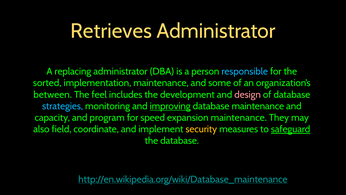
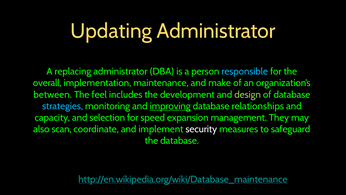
Retrieves: Retrieves -> Updating (111, 31)
sorted: sorted -> overall (47, 83)
some: some -> make (220, 83)
design colour: pink -> light green (248, 94)
database maintenance: maintenance -> relationships (258, 106)
program: program -> selection (107, 117)
expansion maintenance: maintenance -> management (239, 117)
field: field -> scan (62, 129)
security colour: yellow -> white (201, 129)
safeguard underline: present -> none (291, 129)
